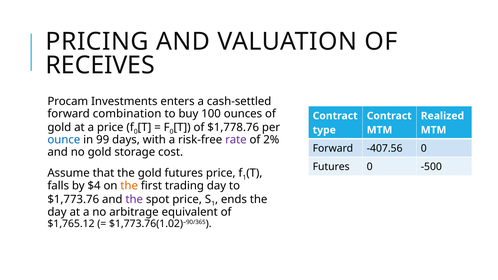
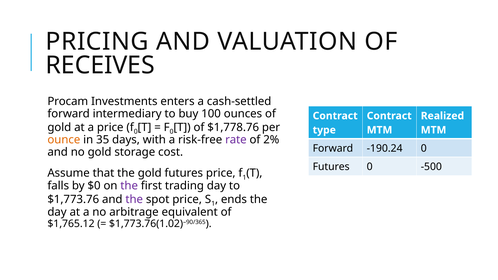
combination: combination -> intermediary (127, 114)
ounce colour: blue -> orange (64, 140)
99: 99 -> 35 (103, 140)
-407.56: -407.56 -> -190.24 (385, 148)
$4: $4 -> $0 (94, 186)
the colour: orange -> purple (129, 186)
